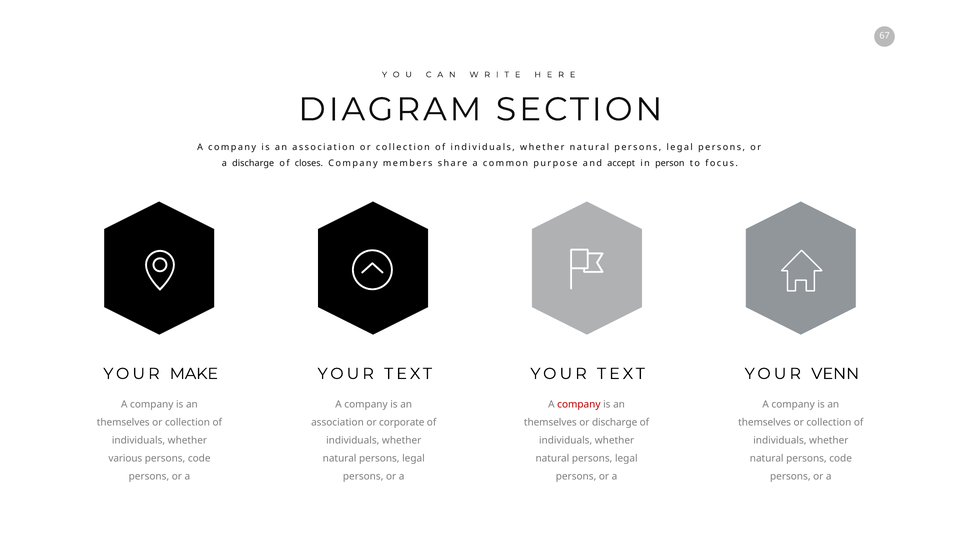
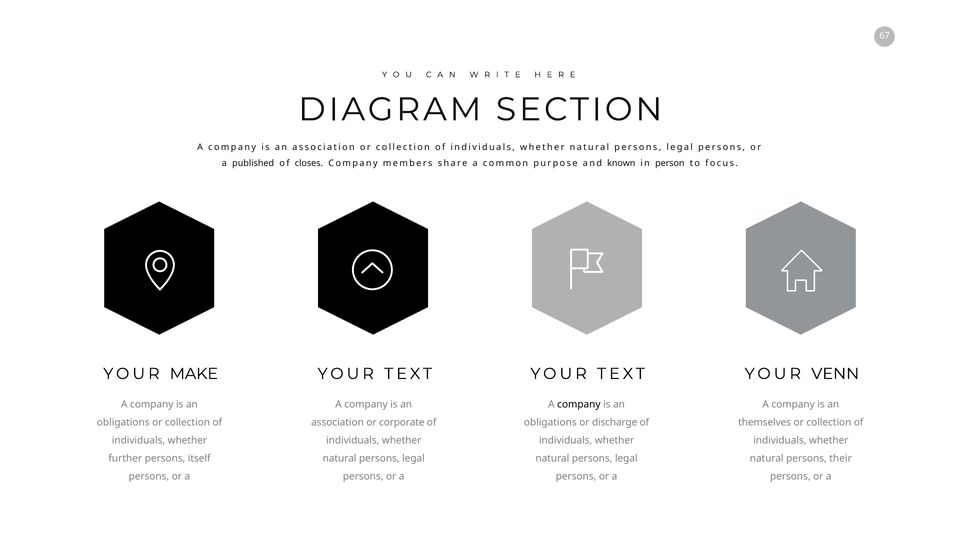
a discharge: discharge -> published (253, 163)
accept: accept -> known (621, 163)
company colour: red -> black (579, 405)
themselves: themselves -> obligations (123, 423)
themselves: themselves -> obligations (550, 423)
various: various -> further (125, 459)
code: code -> itself (199, 459)
natural persons code: code -> their (841, 459)
